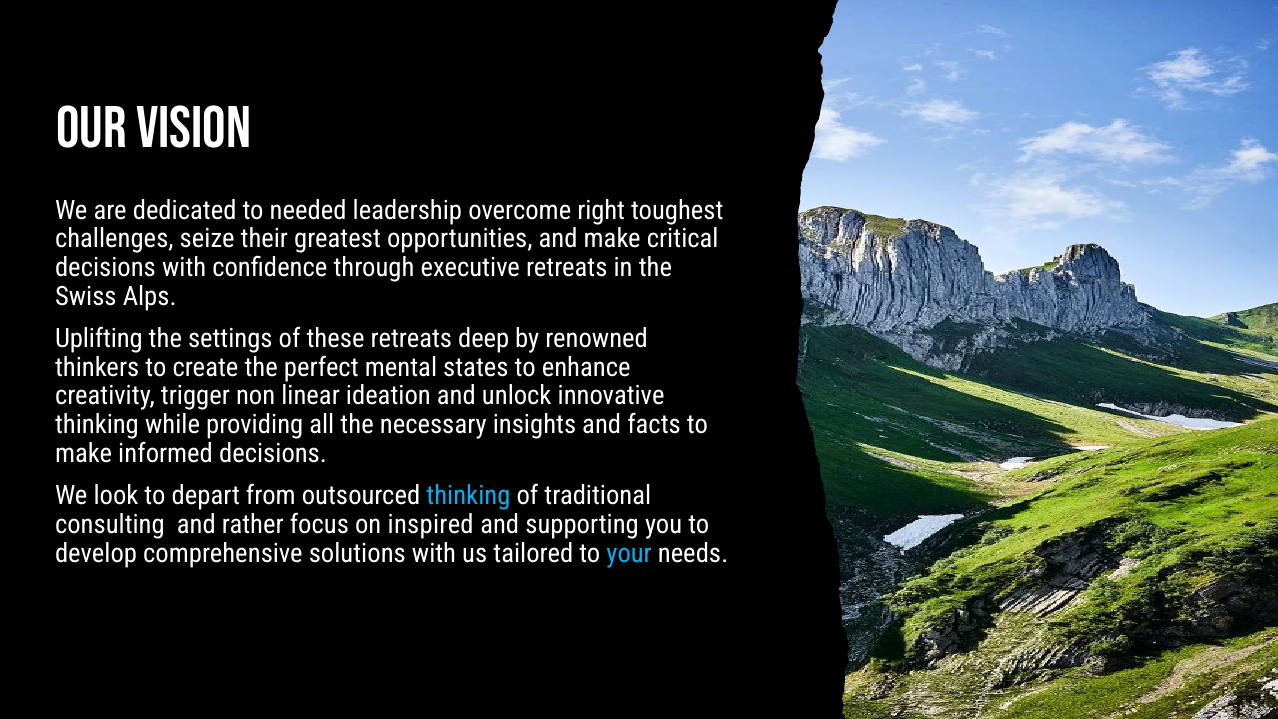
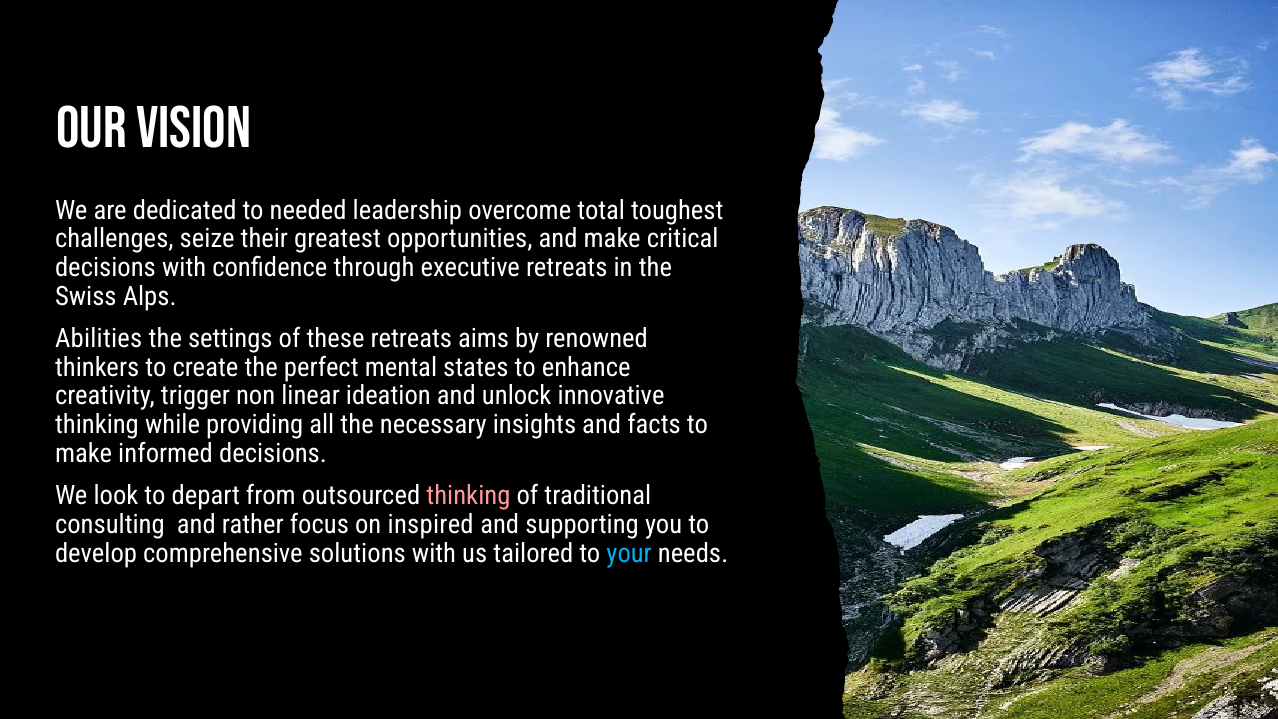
right: right -> total (601, 210)
Uplifting: Uplifting -> Abilities (99, 339)
deep: deep -> aims (484, 339)
thinking colour: light blue -> pink (468, 496)
